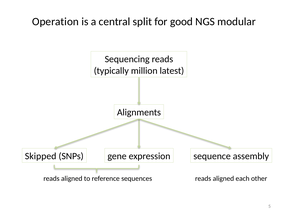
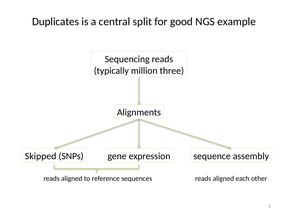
Operation: Operation -> Duplicates (56, 22)
modular: modular -> example (237, 22)
latest: latest -> three (172, 71)
